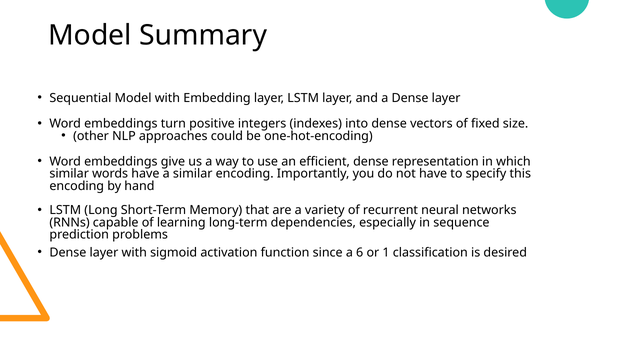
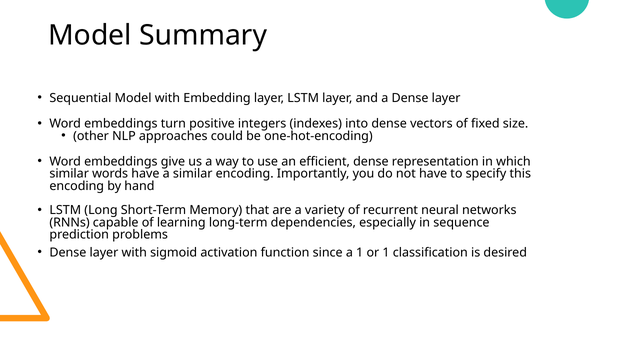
a 6: 6 -> 1 (360, 253)
